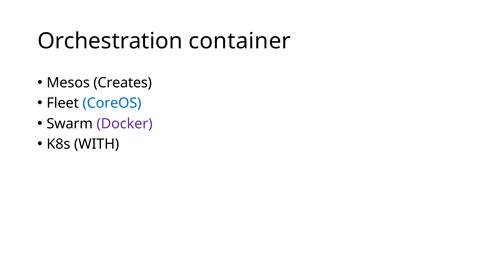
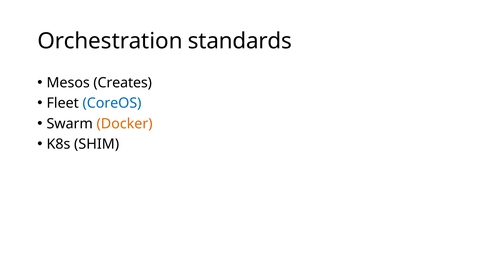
container: container -> standards (240, 41)
Docker colour: purple -> orange (125, 124)
WITH: WITH -> SHIM (97, 144)
